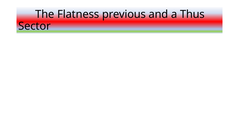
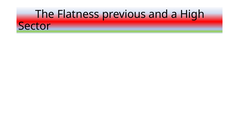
Thus: Thus -> High (192, 14)
